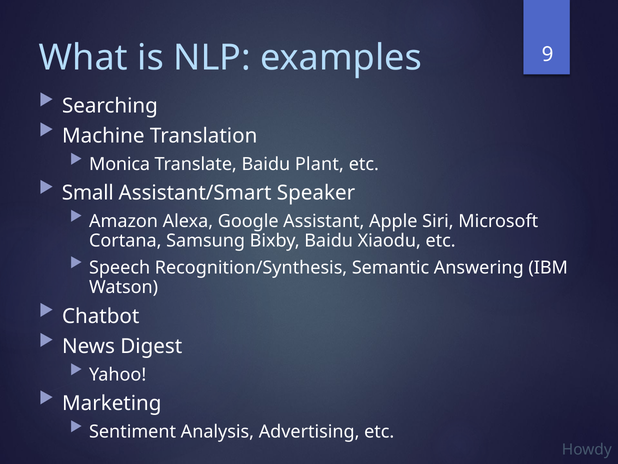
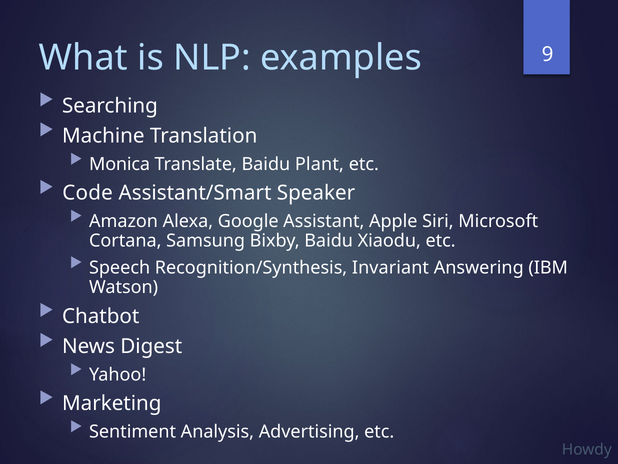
Small: Small -> Code (88, 193)
Semantic: Semantic -> Invariant (390, 268)
